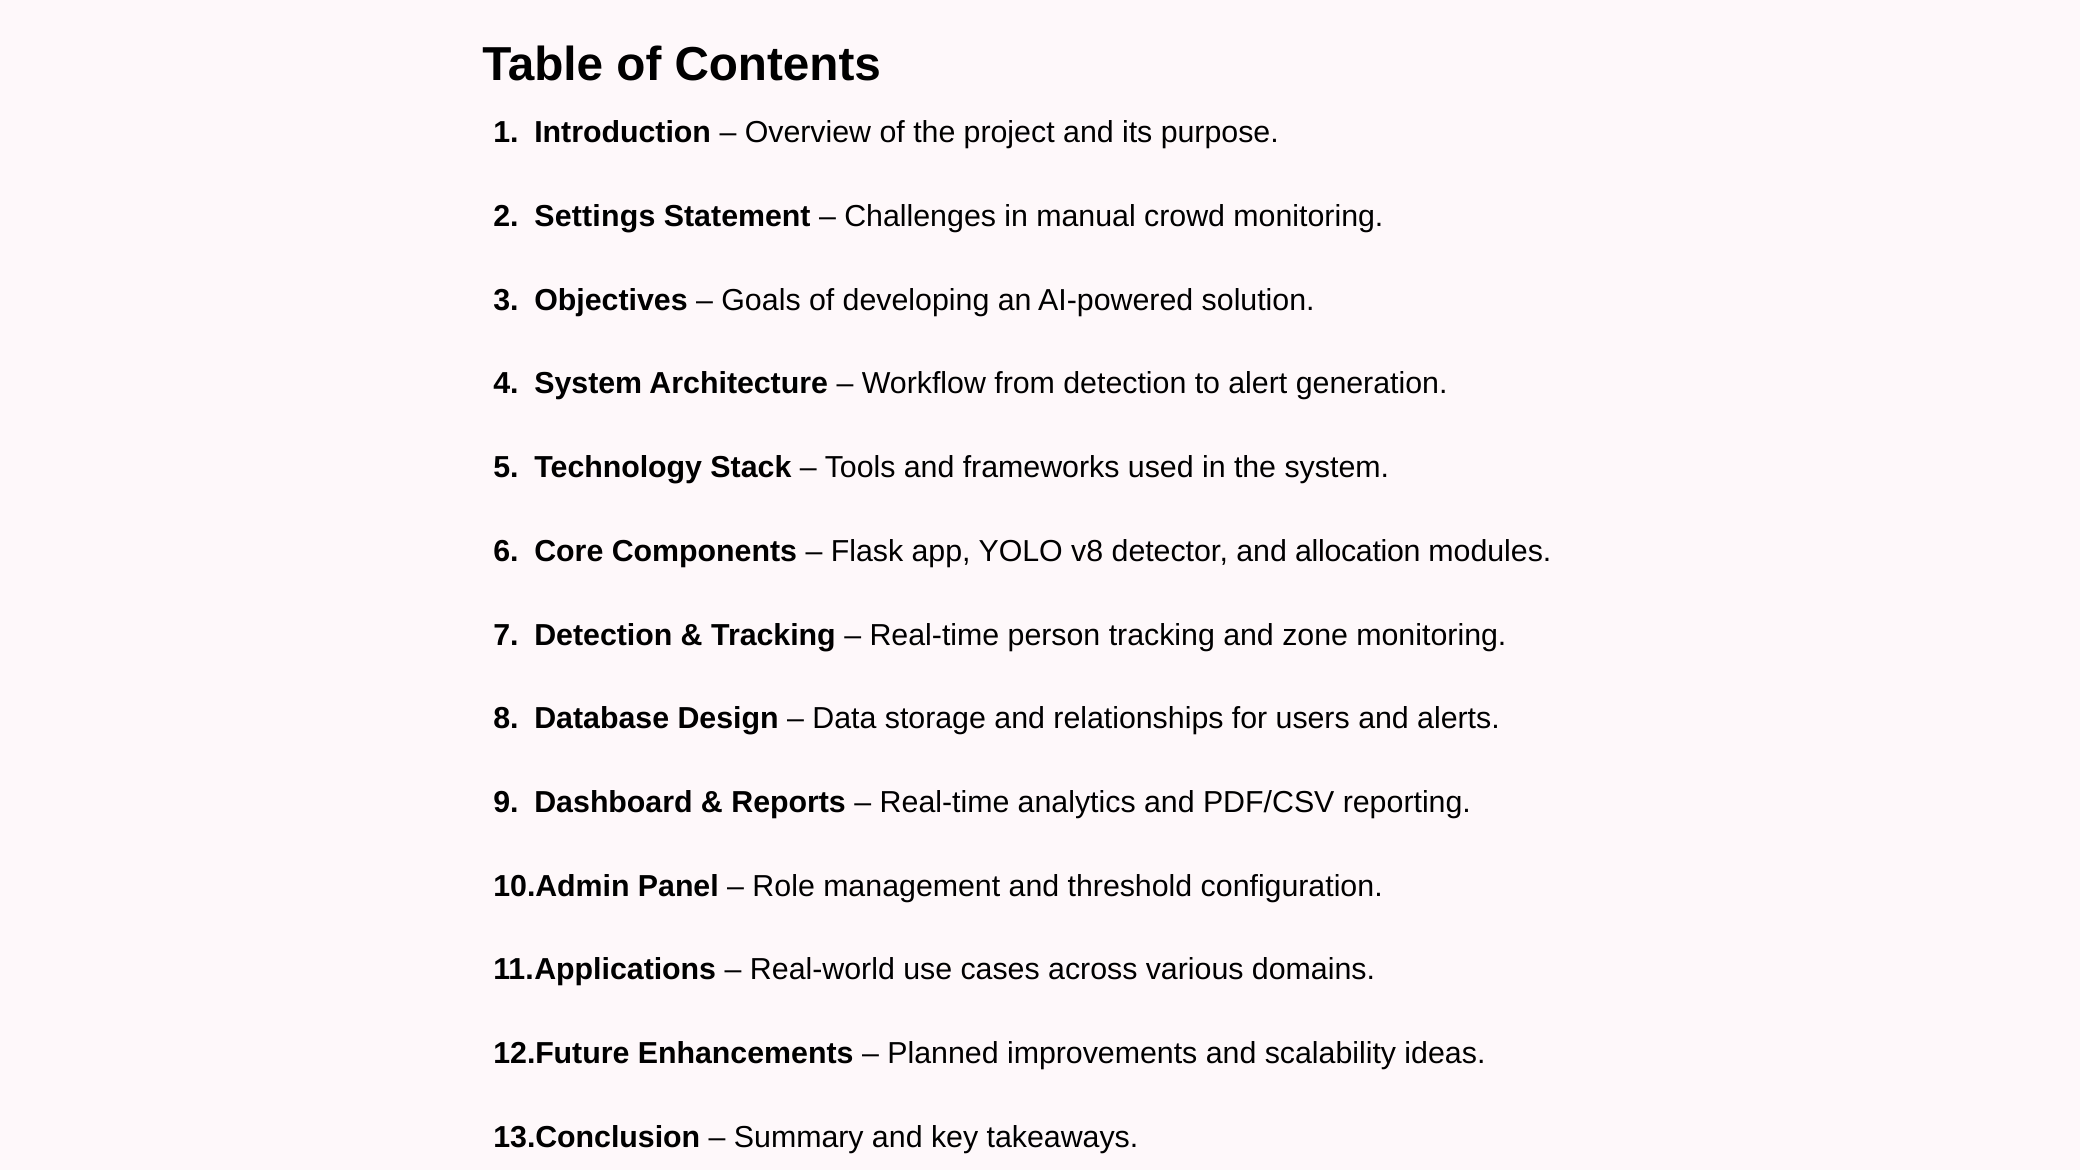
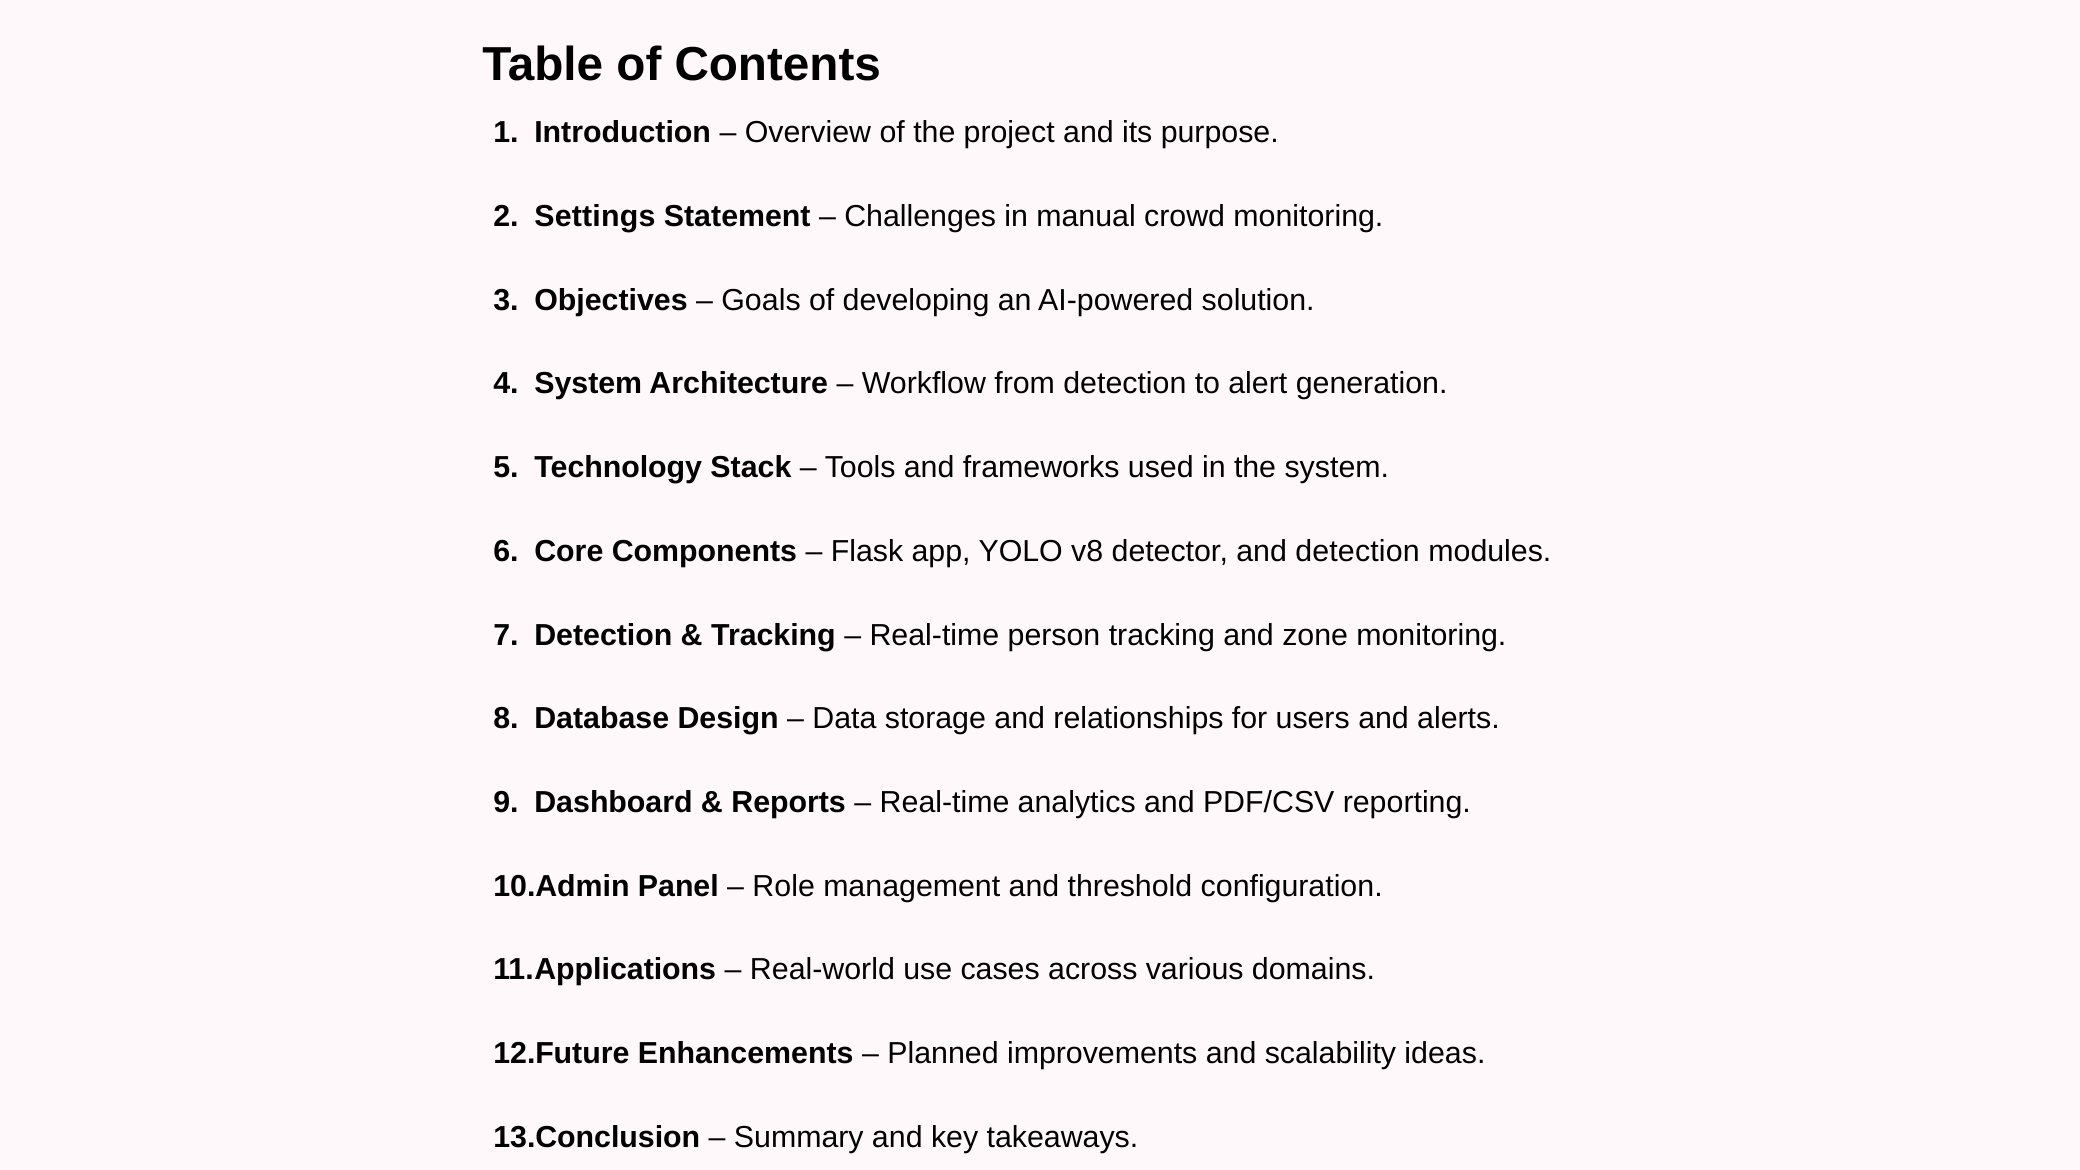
and allocation: allocation -> detection (1358, 551)
